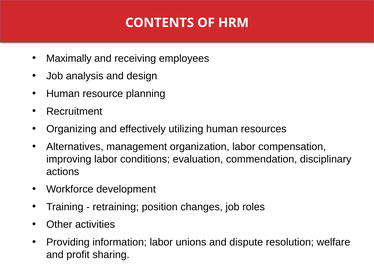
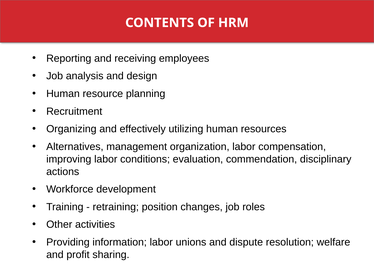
Maximally: Maximally -> Reporting (69, 59)
